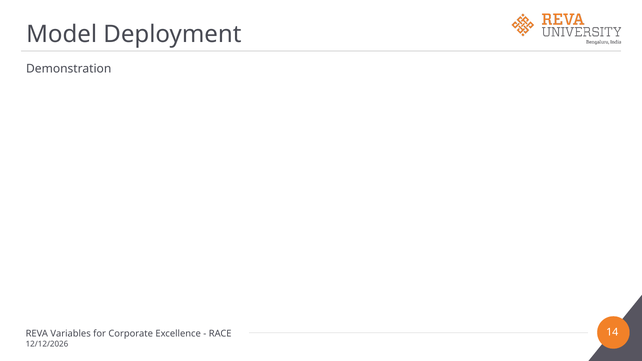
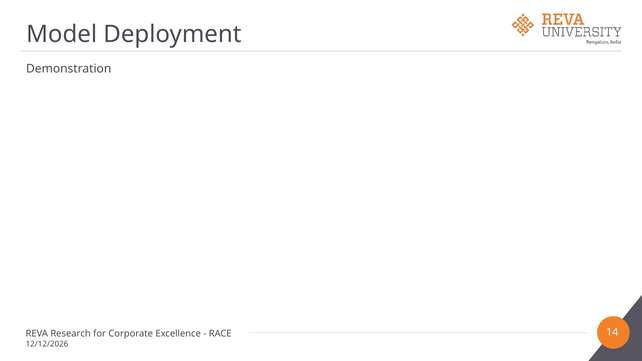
Variables: Variables -> Research (71, 334)
